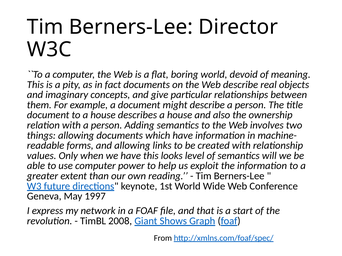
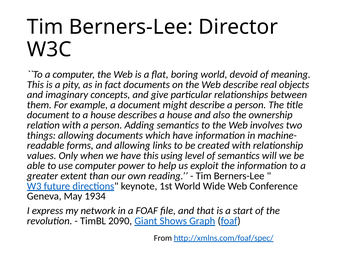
looks: looks -> using (172, 156)
1997: 1997 -> 1934 (95, 197)
2008: 2008 -> 2090 (120, 221)
